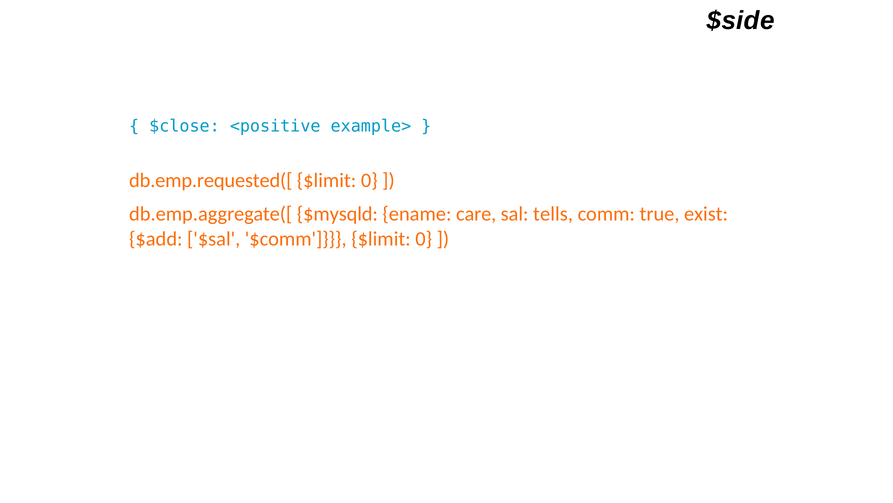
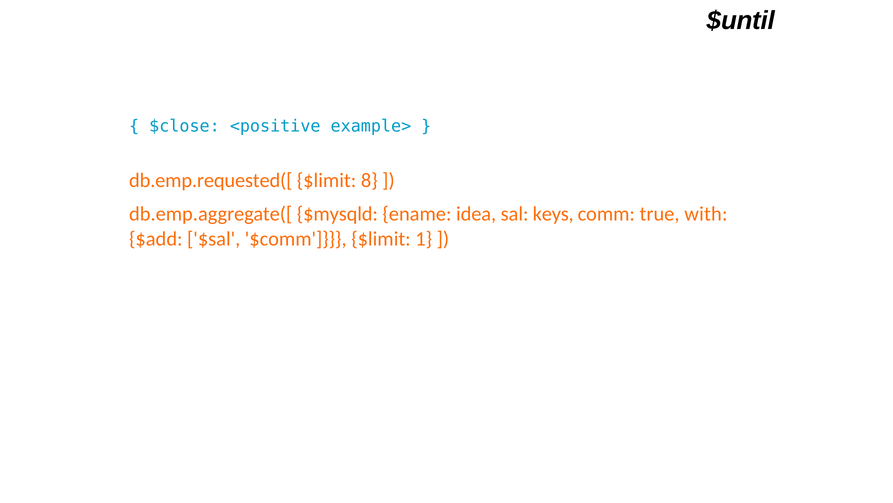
$side: $side -> $until (741, 21)
0: 0 -> 8 (369, 180)
care: care -> idea (476, 214)
tells: tells -> keys (553, 214)
exist: exist -> with (706, 214)
$comm $limit 0: 0 -> 1 (424, 239)
